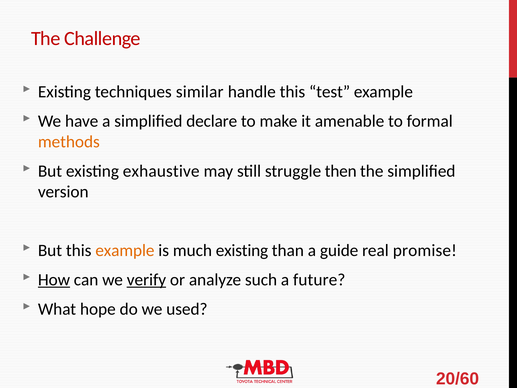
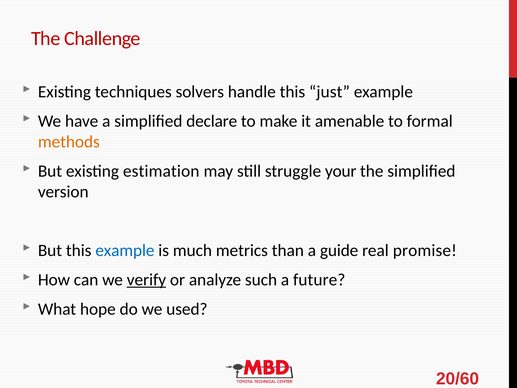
similar: similar -> solvers (200, 92)
test: test -> just (329, 92)
exhaustive: exhaustive -> estimation (161, 171)
then: then -> your (341, 171)
example colour: orange -> blue (125, 250)
much existing: existing -> metrics (242, 250)
How underline: present -> none (54, 280)
